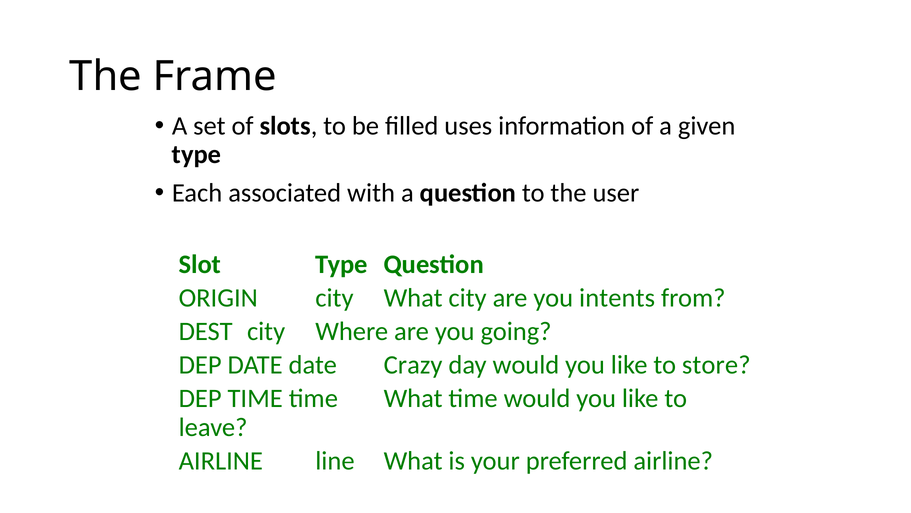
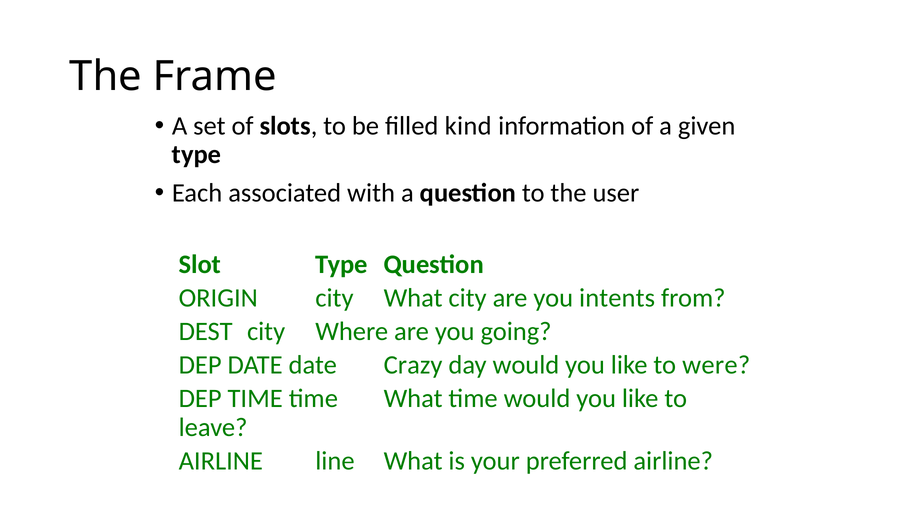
uses: uses -> kind (468, 126)
store: store -> were (716, 365)
